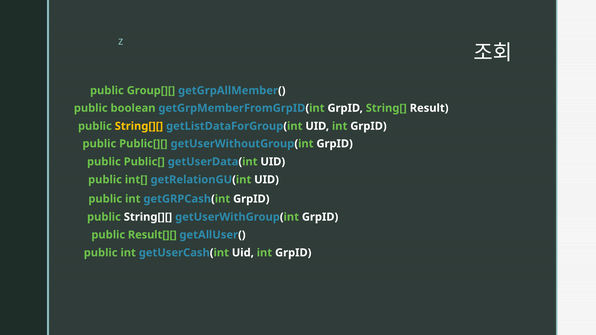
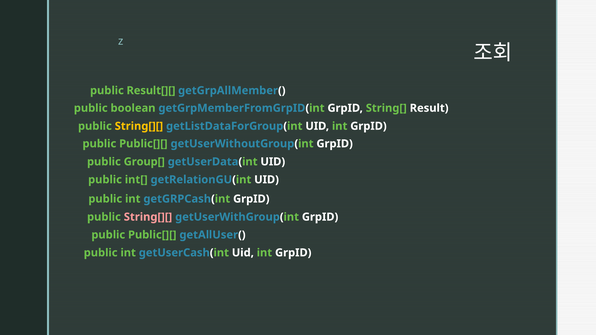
Group[][: Group[][ -> Result[][ (151, 91)
Public[: Public[ -> Group[ (144, 162)
String[][ colour: white -> pink (148, 217)
Result[][: Result[][ -> Public[][ (152, 235)
